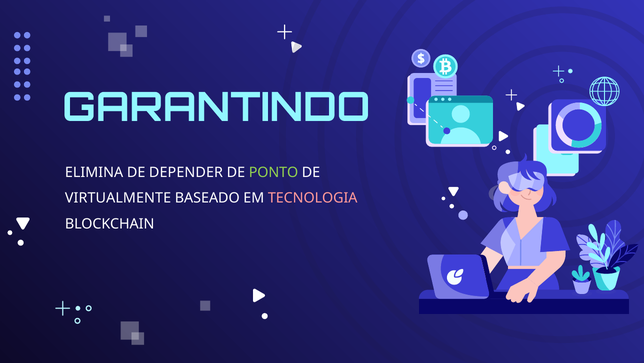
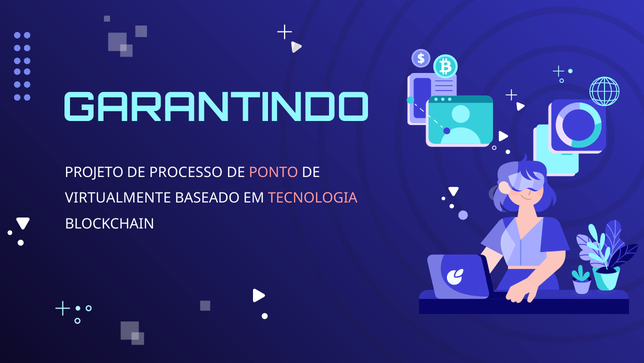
ELIMINA: ELIMINA -> PROJETO (94, 172)
DEPENDER: DEPENDER -> PROCESSO (186, 172)
PONTO colour: light green -> pink (274, 172)
